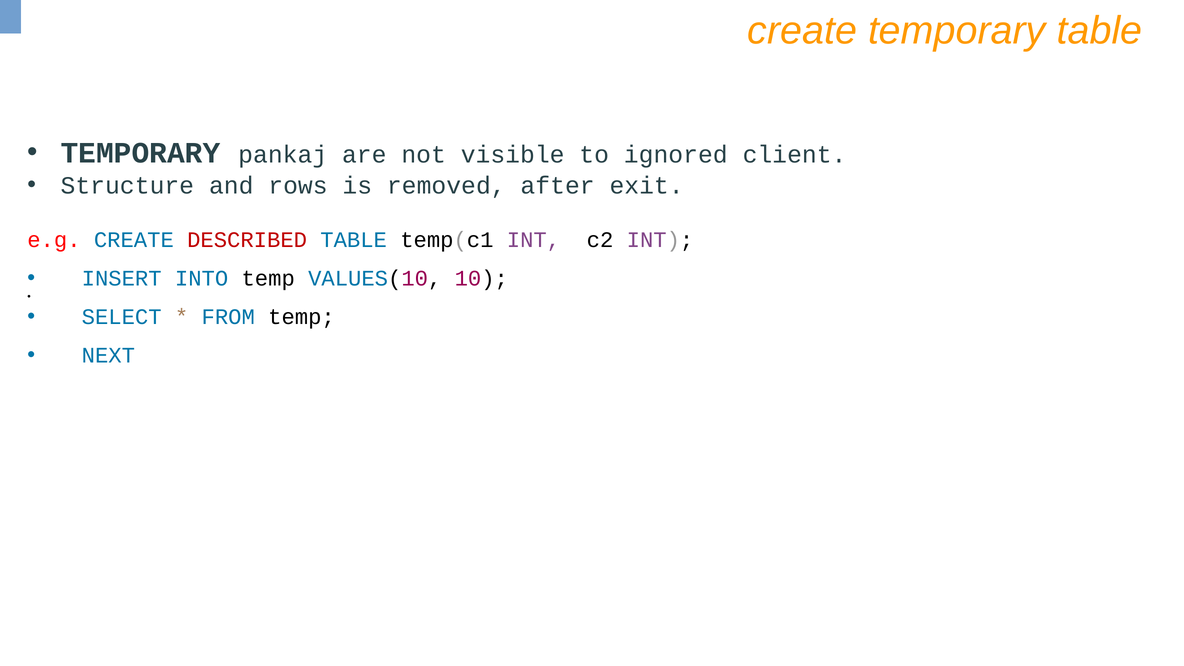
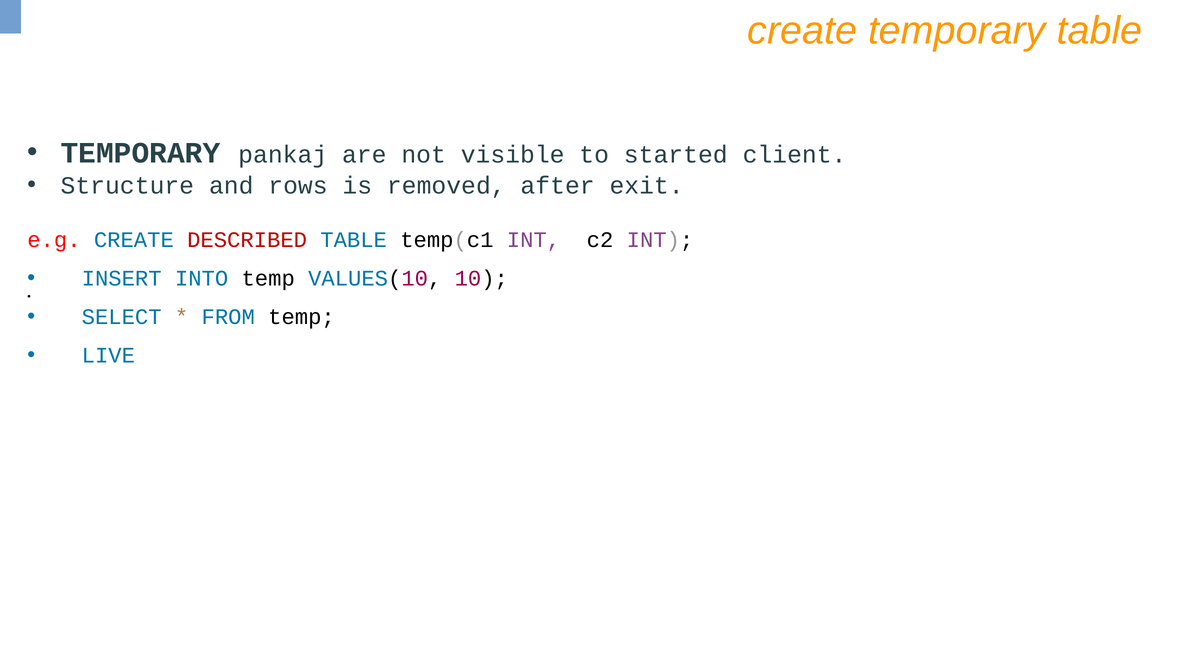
ignored: ignored -> started (676, 155)
NEXT: NEXT -> LIVE (108, 355)
